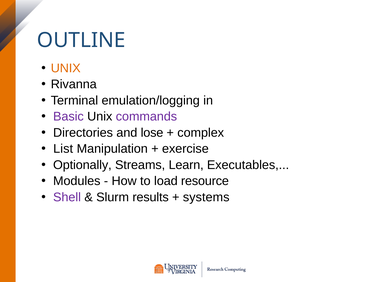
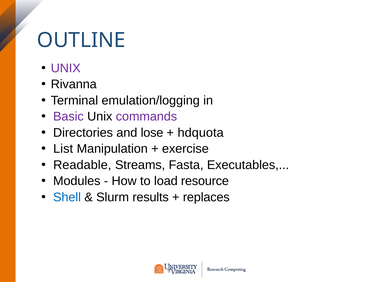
UNIX colour: orange -> purple (66, 68)
complex: complex -> hdquota (201, 133)
Optionally: Optionally -> Readable (82, 165)
Learn: Learn -> Fasta (186, 165)
Shell colour: purple -> blue (67, 197)
systems: systems -> replaces (206, 197)
